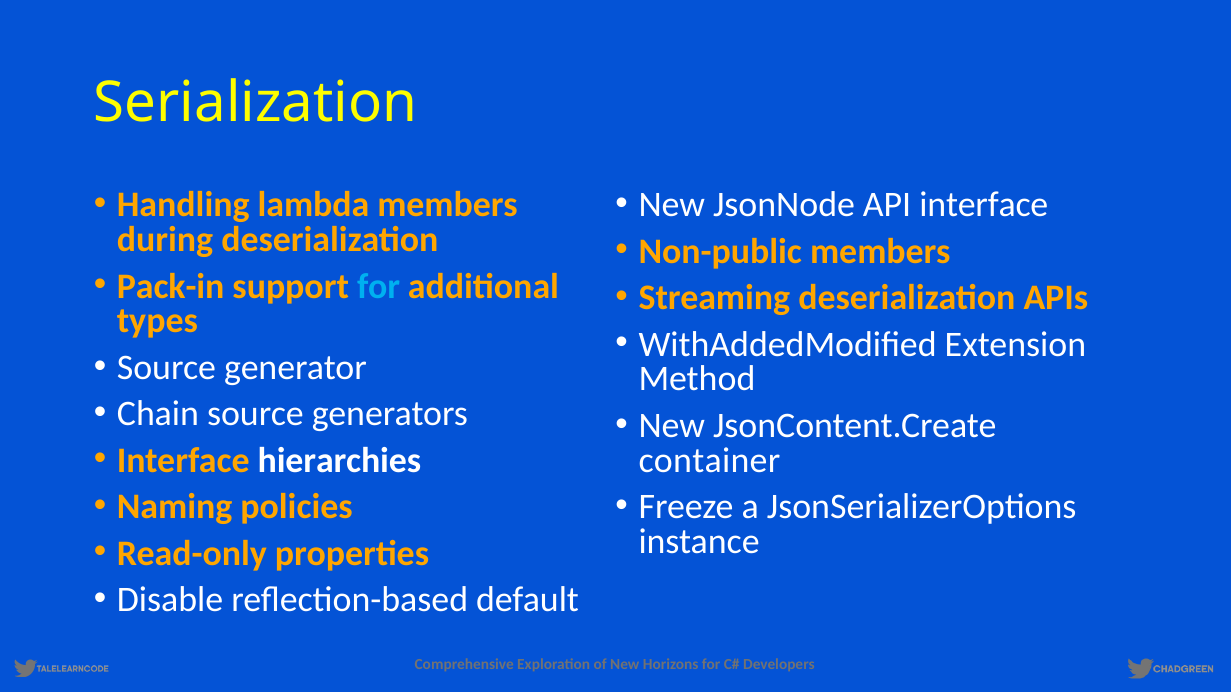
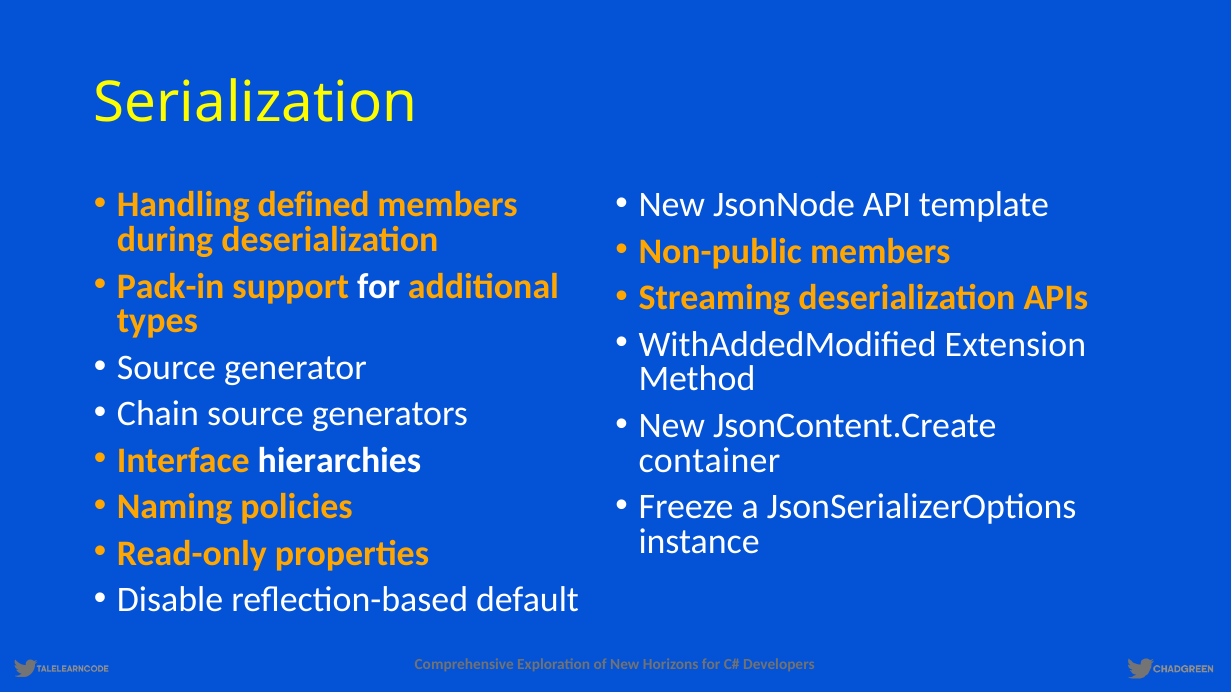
lambda: lambda -> defined (314, 205)
API interface: interface -> template (984, 205)
for colour: light blue -> white (379, 286)
